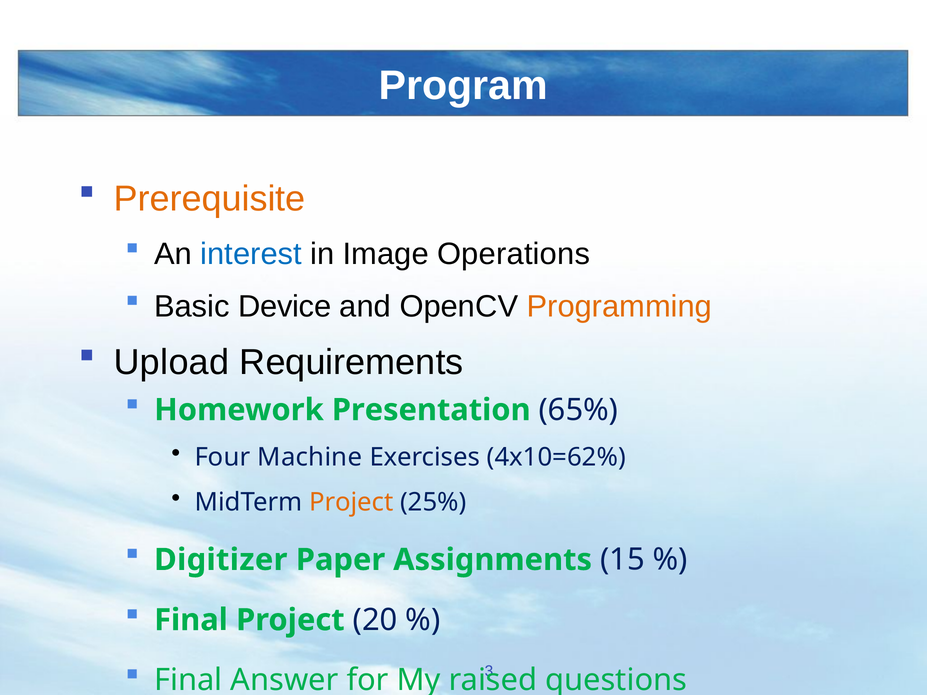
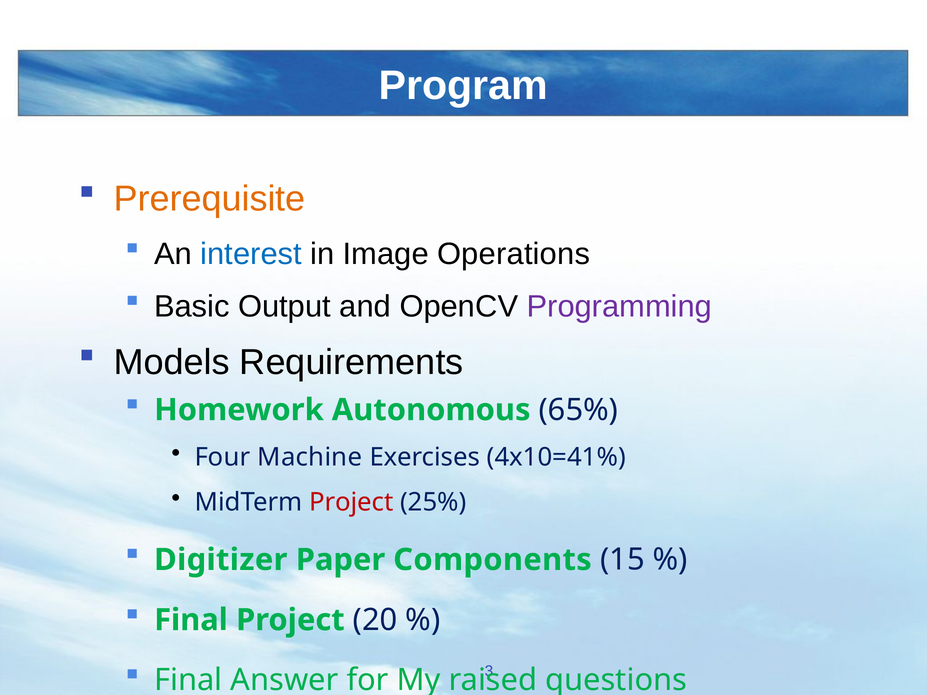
Device: Device -> Output (285, 307)
Programming colour: orange -> purple (619, 307)
Upload: Upload -> Models (172, 363)
Presentation: Presentation -> Autonomous (431, 410)
4x10=62%: 4x10=62% -> 4x10=41% (556, 458)
Project colour: orange -> red (351, 502)
Assignments: Assignments -> Components (492, 560)
